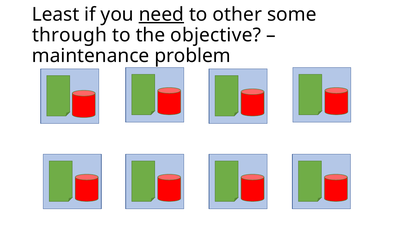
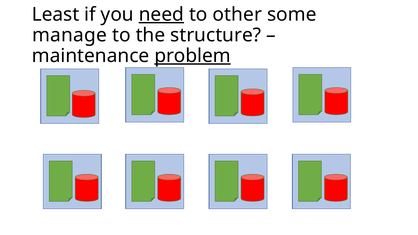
through: through -> manage (69, 35)
objective: objective -> structure (216, 35)
problem underline: none -> present (193, 56)
